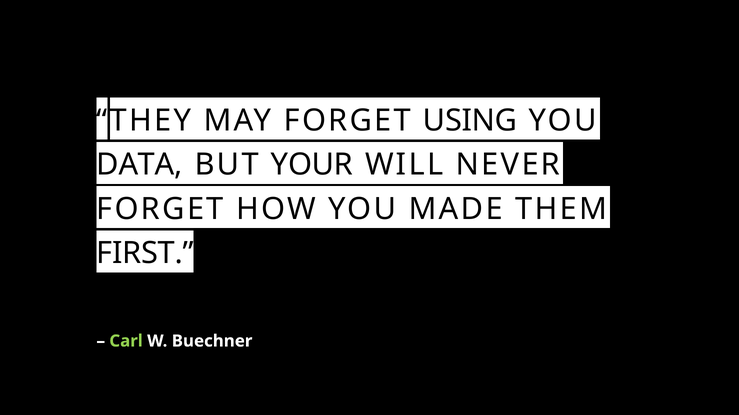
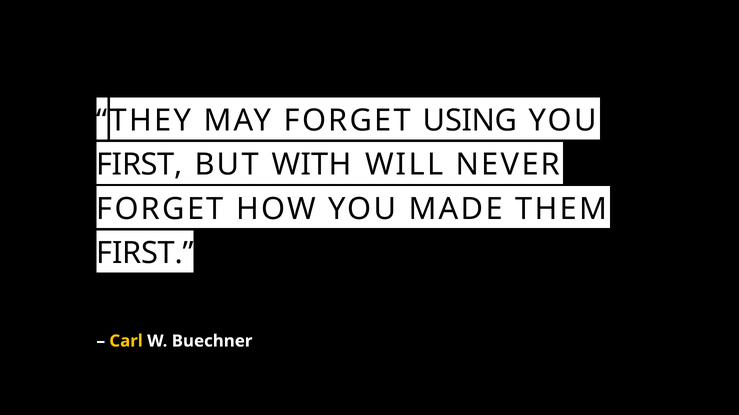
DATA: DATA -> FIRST (139, 165)
YOUR: YOUR -> WITH (312, 165)
Carl colour: light green -> yellow (126, 342)
